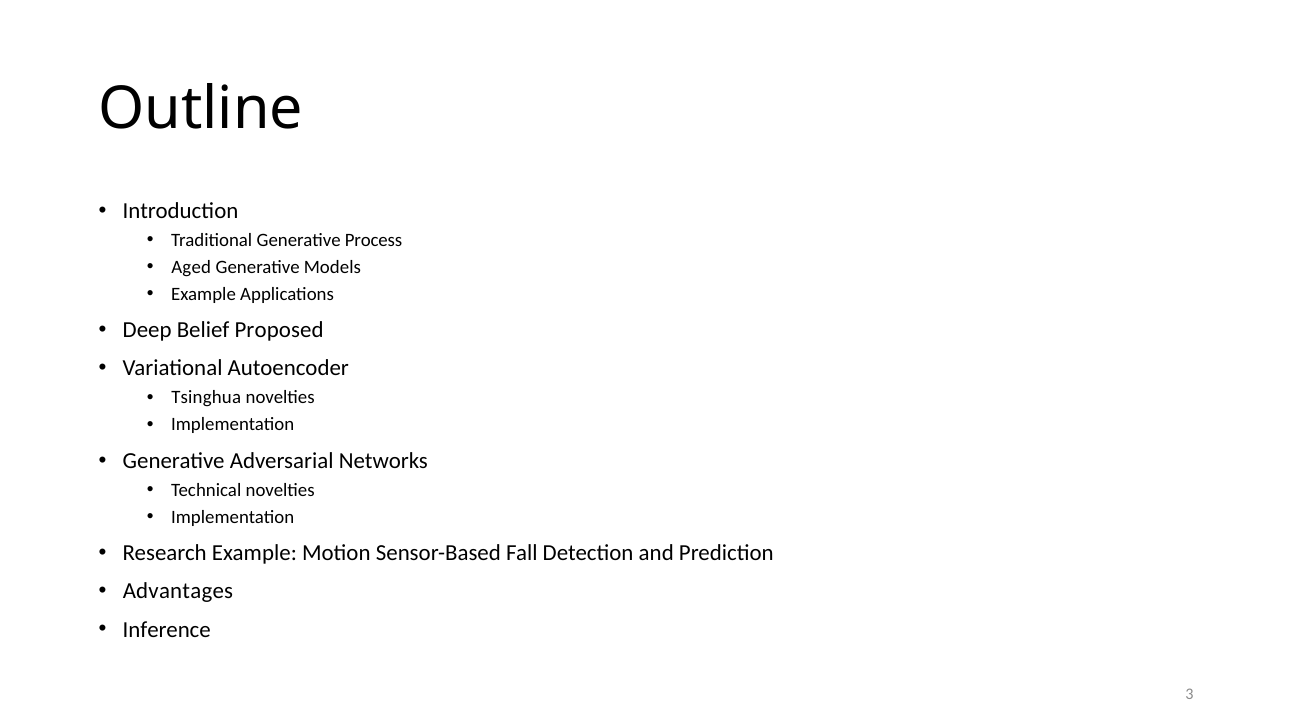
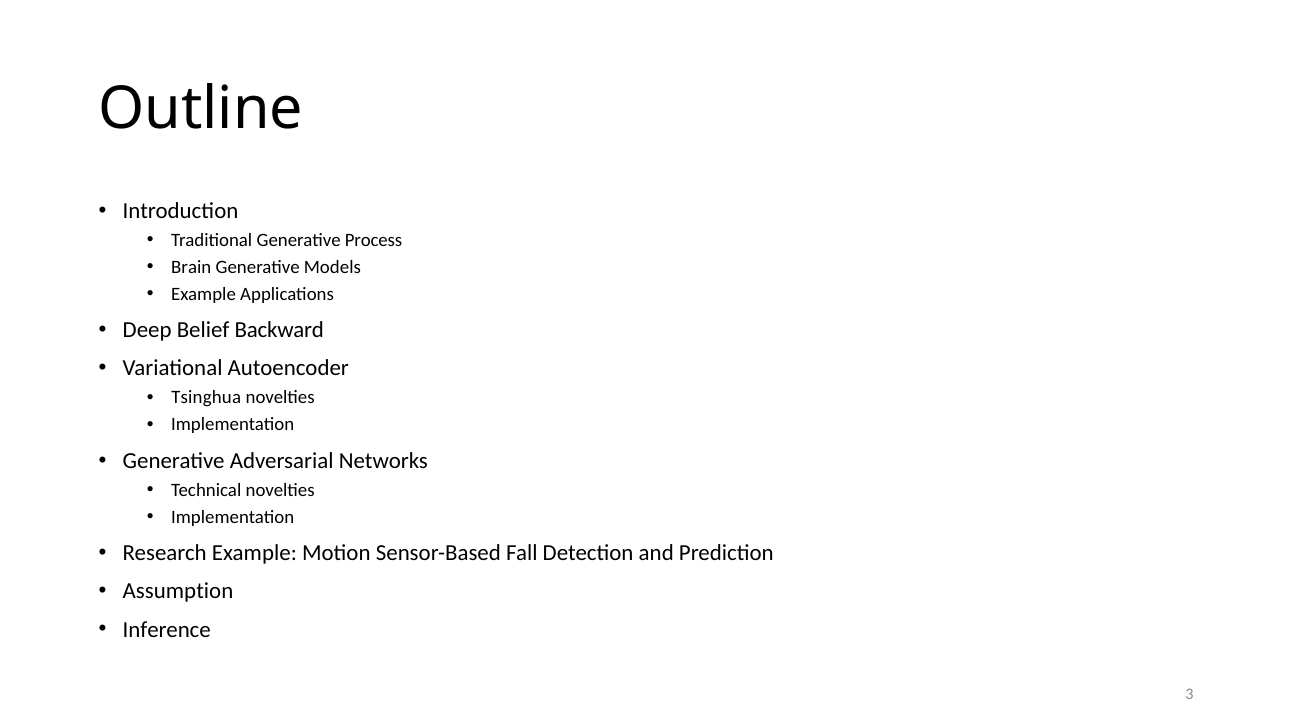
Aged: Aged -> Brain (191, 267)
Proposed: Proposed -> Backward (279, 330)
Advantages: Advantages -> Assumption (178, 591)
